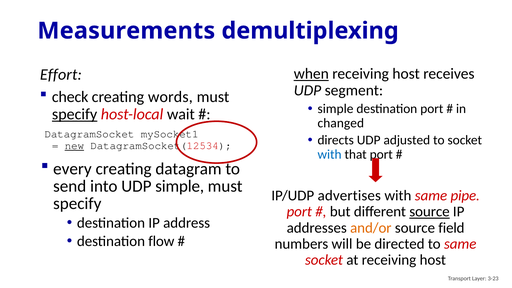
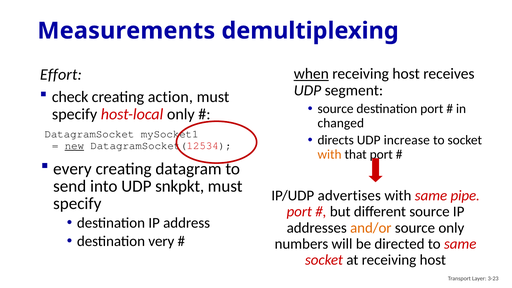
words: words -> action (170, 97)
simple: simple -> source (336, 109)
specify underline: present -> none (75, 114)
host-local wait: wait -> only (181, 114)
adjusted: adjusted -> increase (407, 140)
with colour: blue -> orange (330, 155)
UDP simple: simple -> snkpkt (180, 186)
source underline: present -> none (429, 212)
source field: field -> only (451, 228)
flow: flow -> very (161, 241)
